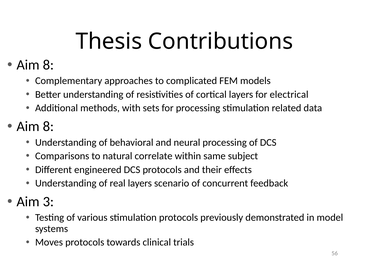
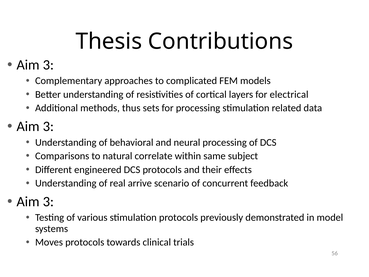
8: 8 -> 3 (48, 65)
with: with -> thus (131, 108)
8: 8 -> 3 (48, 126)
real layers: layers -> arrive (140, 183)
